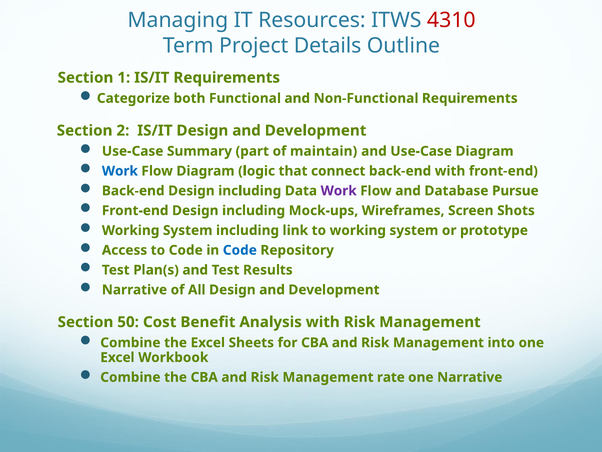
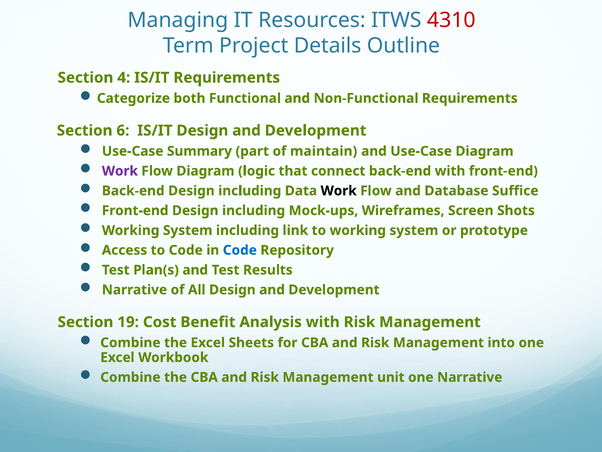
1: 1 -> 4 (124, 78)
2: 2 -> 6 (123, 130)
Work colour: blue -> purple (120, 171)
Work colour: purple -> black (339, 191)
Pursue: Pursue -> Suffice (515, 191)
50: 50 -> 19 (128, 322)
rate: rate -> unit (391, 377)
